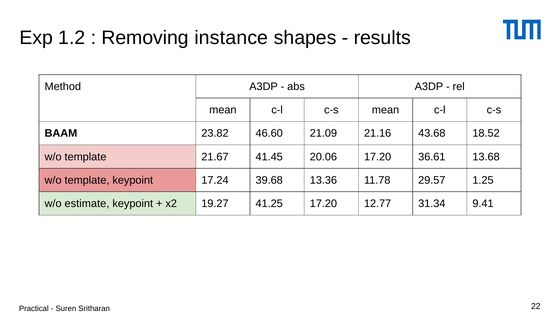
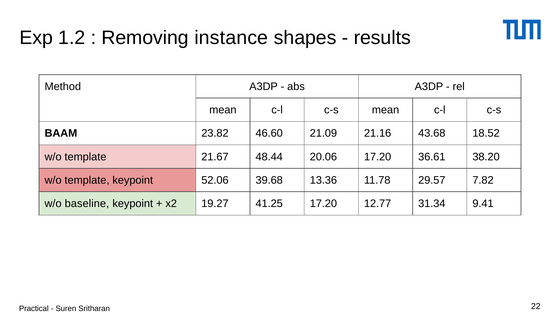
41.45: 41.45 -> 48.44 (269, 157)
13.68: 13.68 -> 38.20 (486, 157)
17.24: 17.24 -> 52.06 (215, 180)
1.25: 1.25 -> 7.82 (483, 180)
estimate: estimate -> baseline (87, 204)
